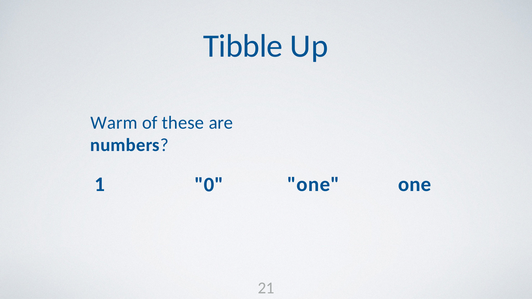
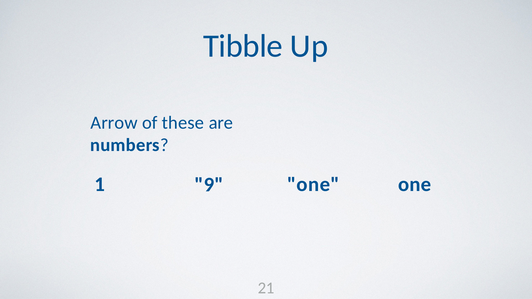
Warm: Warm -> Arrow (114, 123)
0: 0 -> 9 (209, 185)
